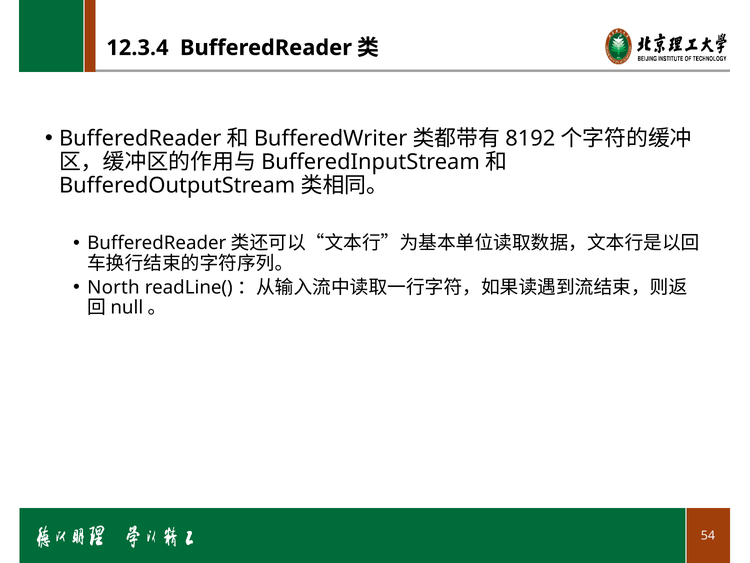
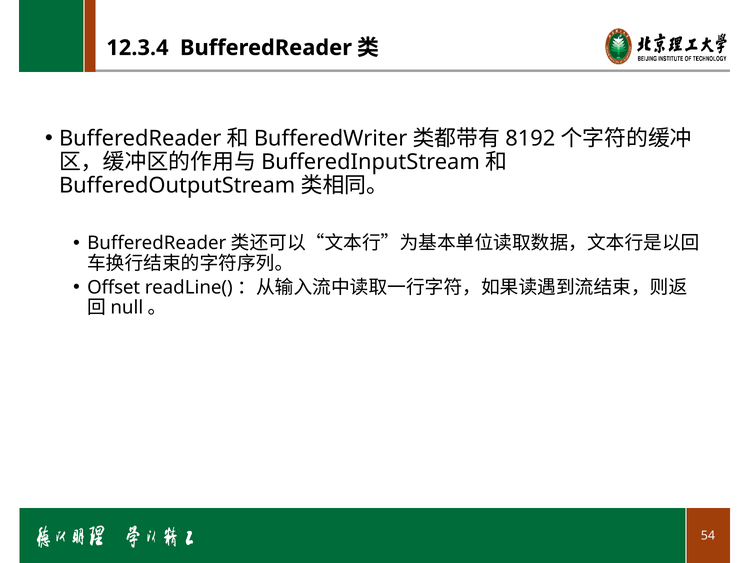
North: North -> Offset (114, 287)
